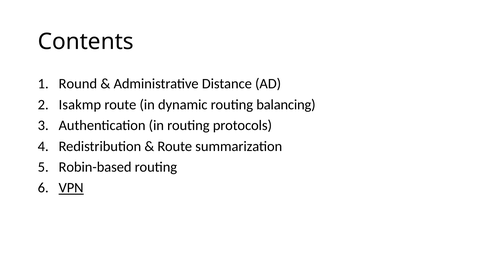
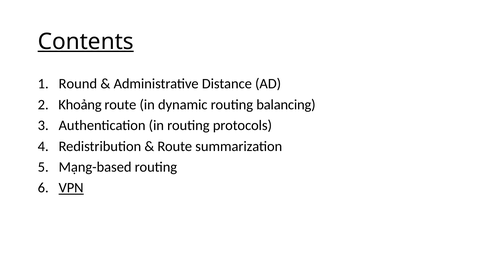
Contents underline: none -> present (86, 42)
Isakmp: Isakmp -> Khoảng (80, 104)
Robin-based: Robin-based -> Mạng-based (95, 167)
